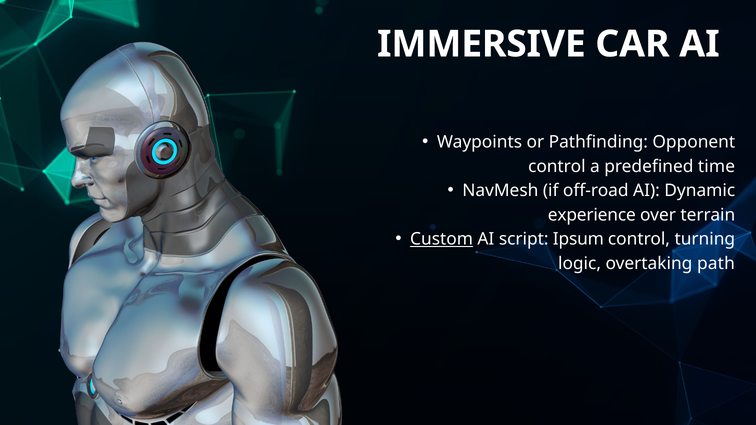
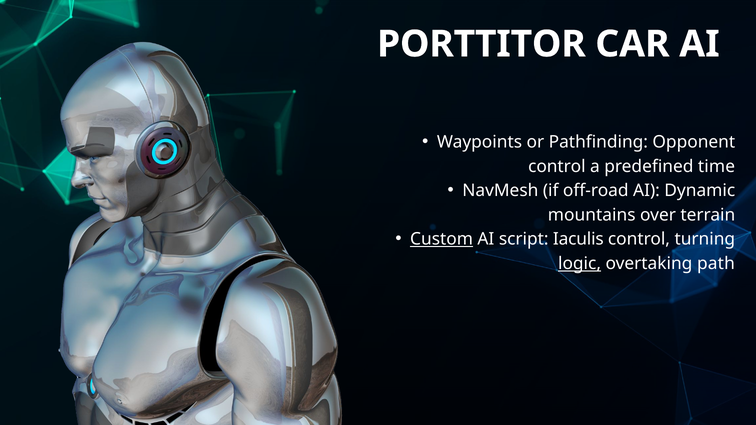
IMMERSIVE: IMMERSIVE -> PORTTITOR (481, 44)
experience: experience -> mountains (592, 215)
Ipsum: Ipsum -> Iaculis (578, 239)
logic underline: none -> present (580, 263)
